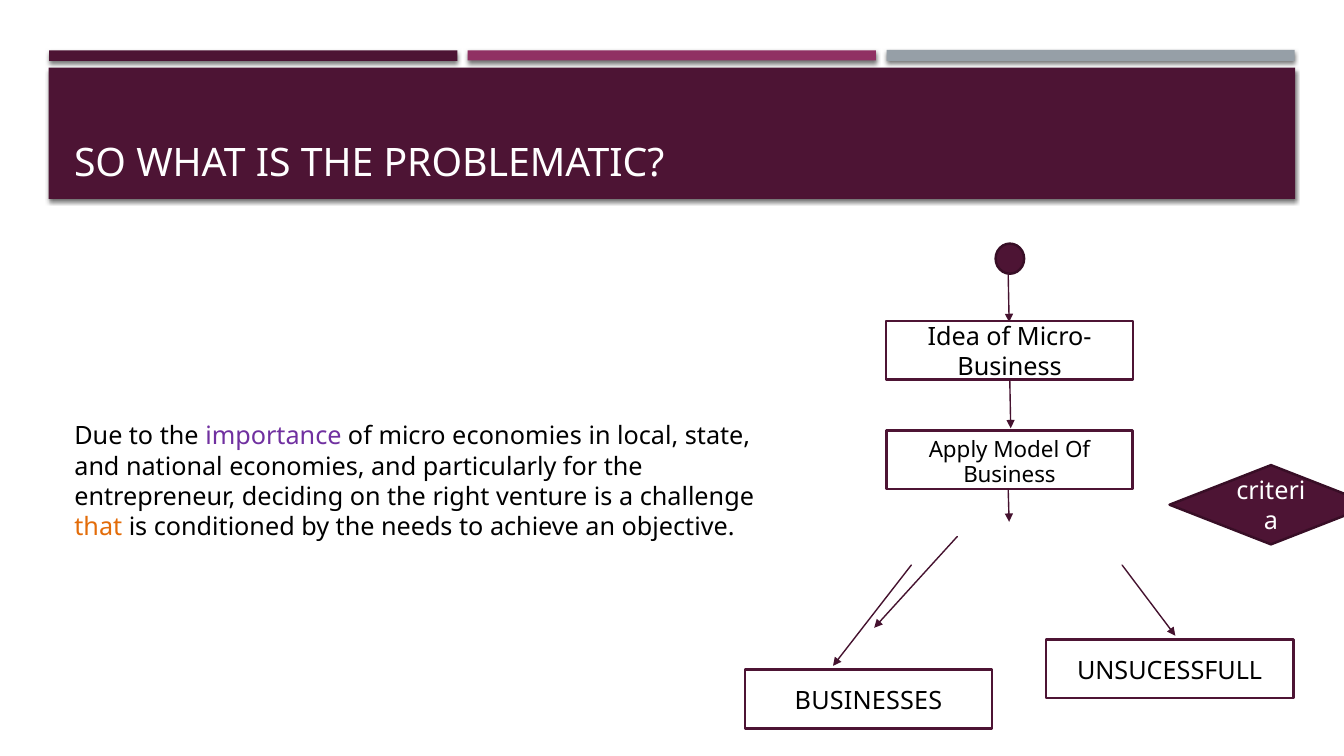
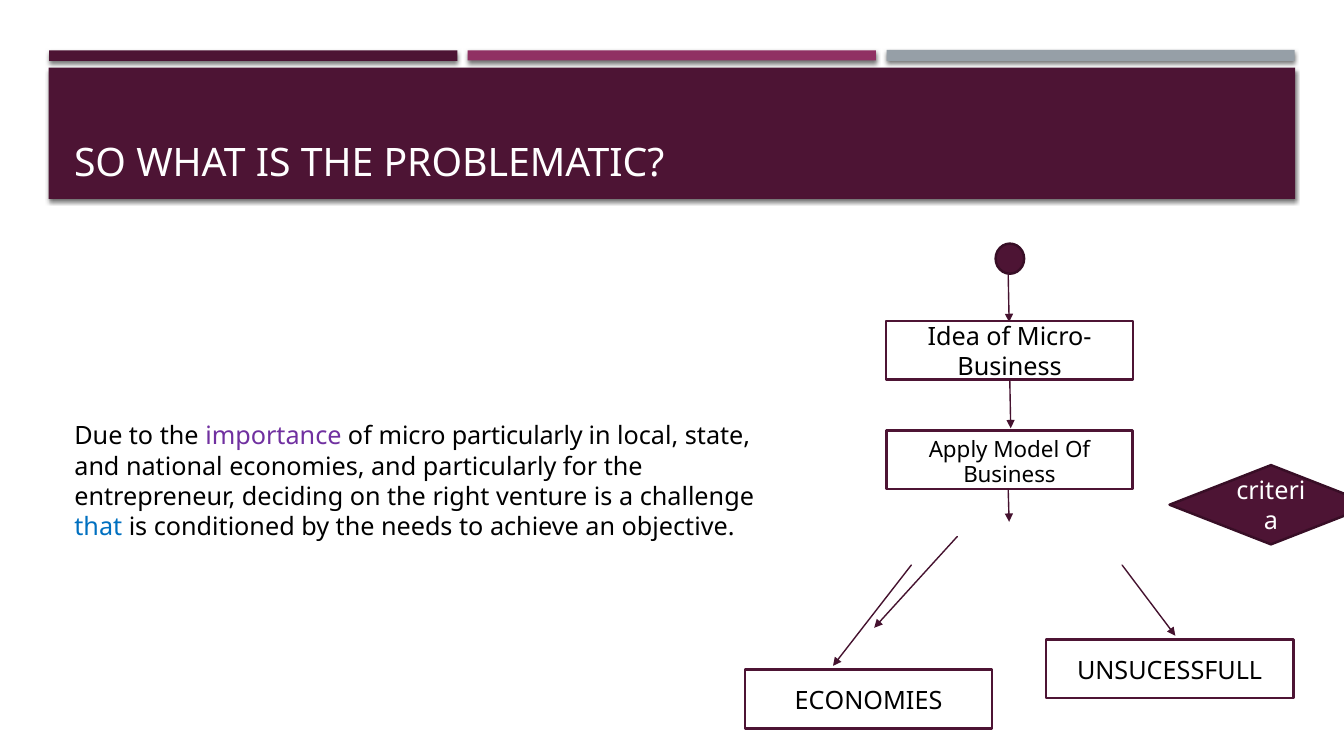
micro economies: economies -> particularly (517, 437)
that colour: orange -> blue (98, 527)
BUSINESSES: BUSINESSES -> ECONOMIES (869, 701)
